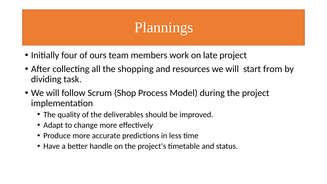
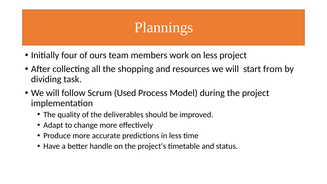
on late: late -> less (210, 55)
Shop: Shop -> Used (125, 93)
